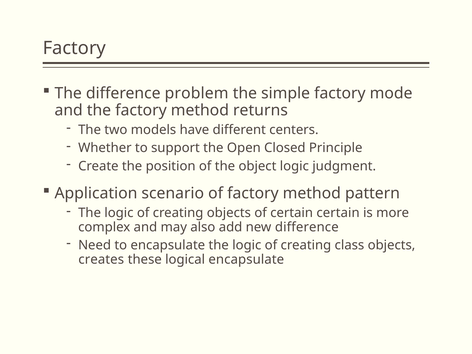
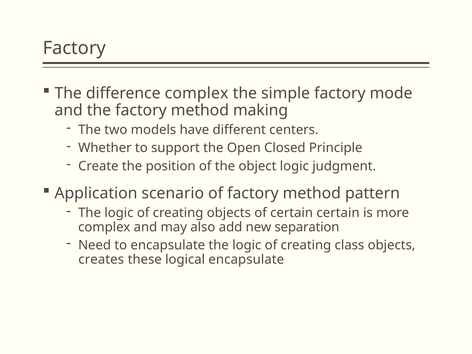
difference problem: problem -> complex (197, 93)
returns: returns -> making (261, 110)
new difference: difference -> separation (307, 227)
